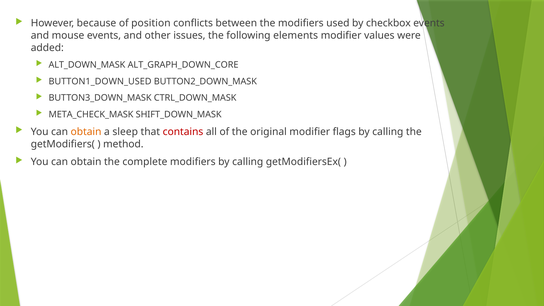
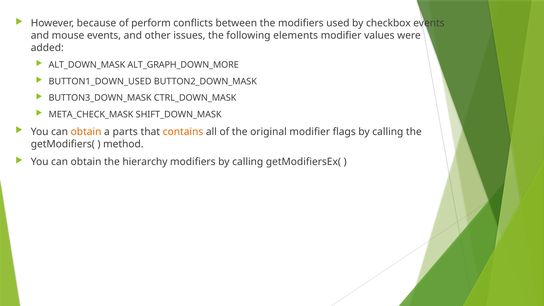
position: position -> perform (151, 23)
ALT_GRAPH_DOWN_CORE: ALT_GRAPH_DOWN_CORE -> ALT_GRAPH_DOWN_MORE (183, 65)
sleep: sleep -> parts (125, 132)
contains colour: red -> orange (183, 132)
complete: complete -> hierarchy (145, 162)
